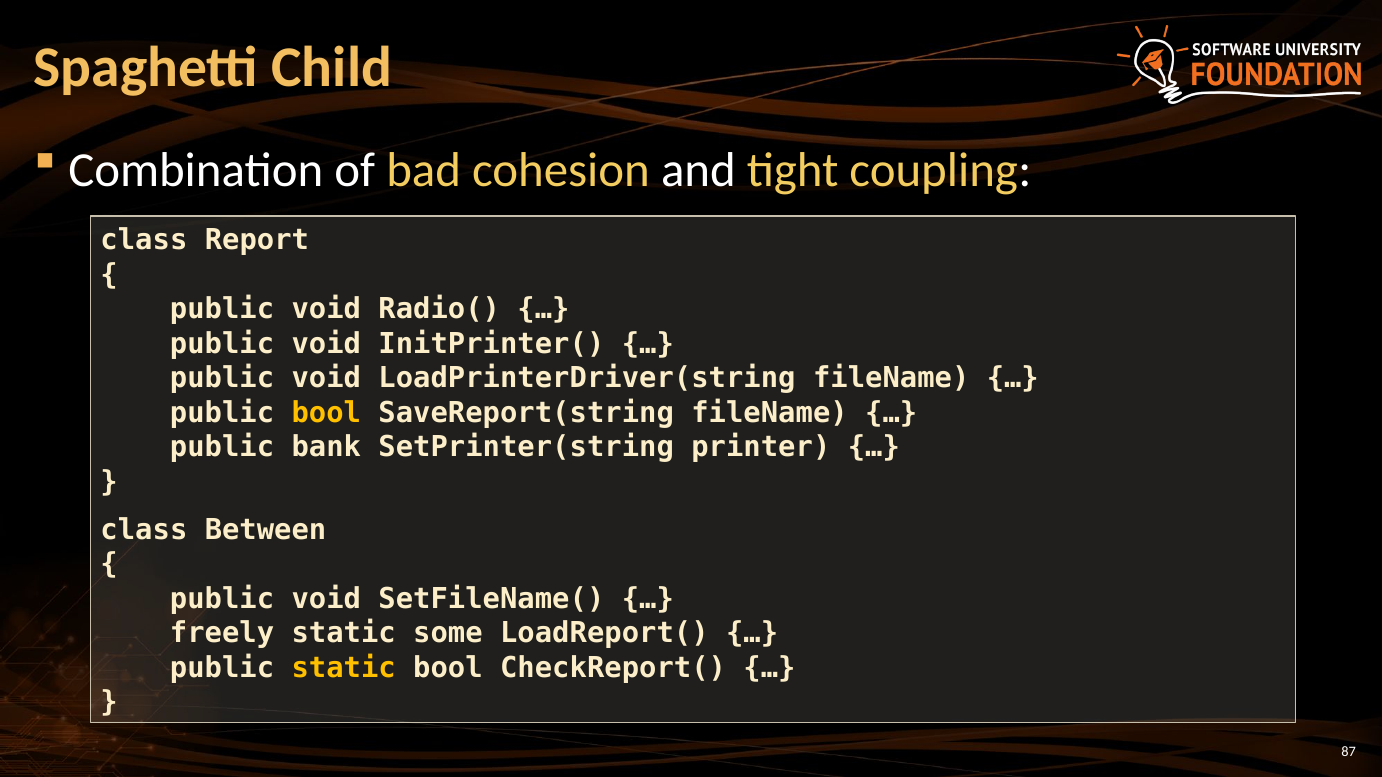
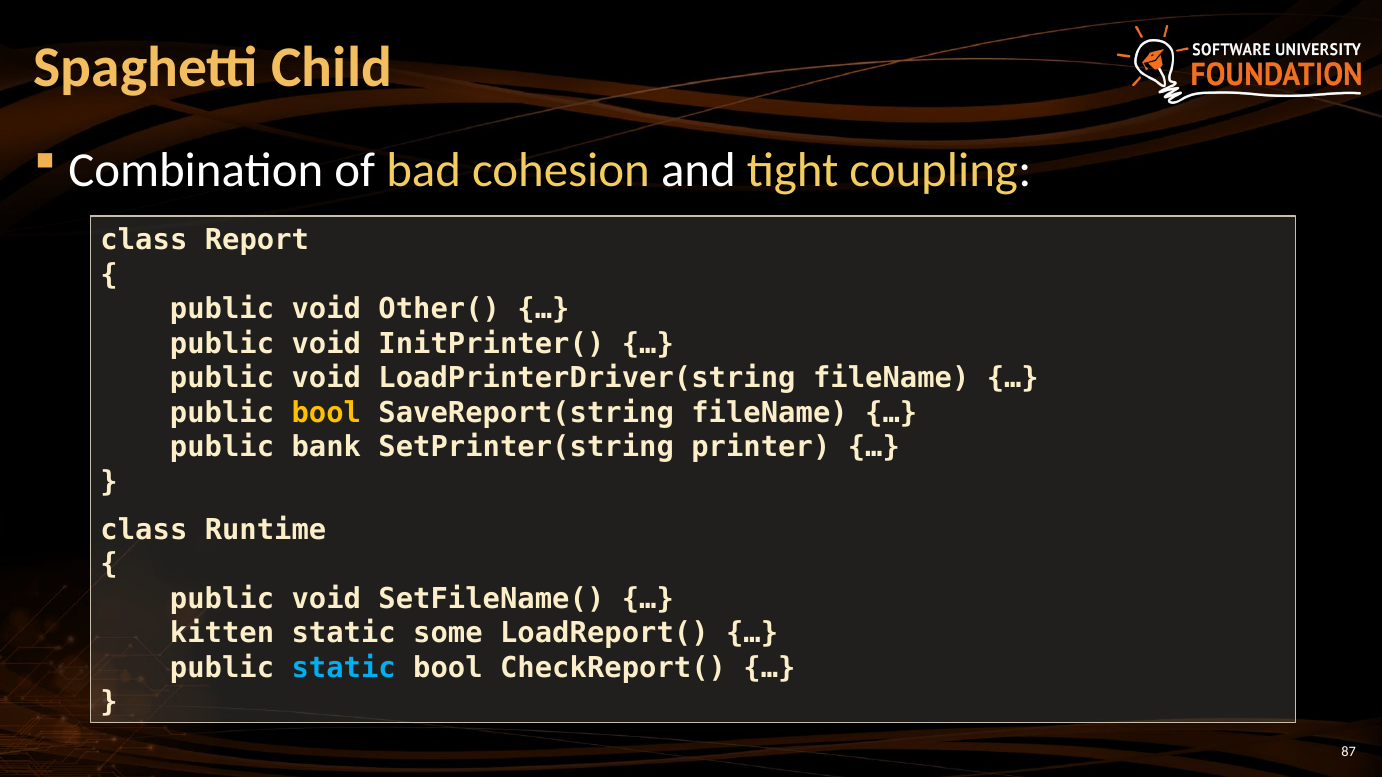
Radio(: Radio( -> Other( (439, 310)
Between: Between -> Runtime (266, 530)
freely: freely -> kitten (222, 634)
static colour: yellow -> light blue (344, 668)
